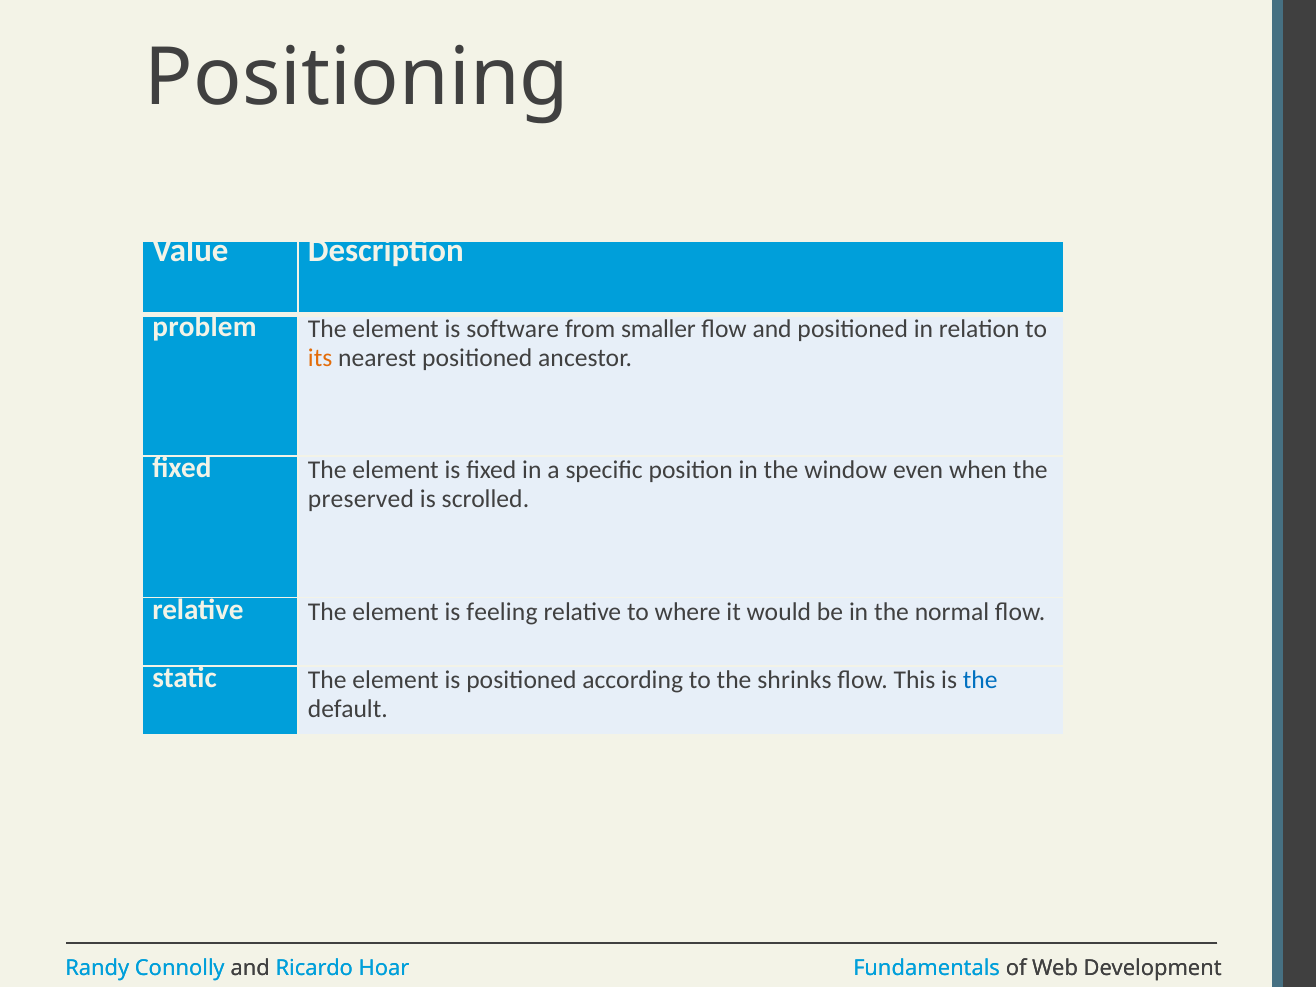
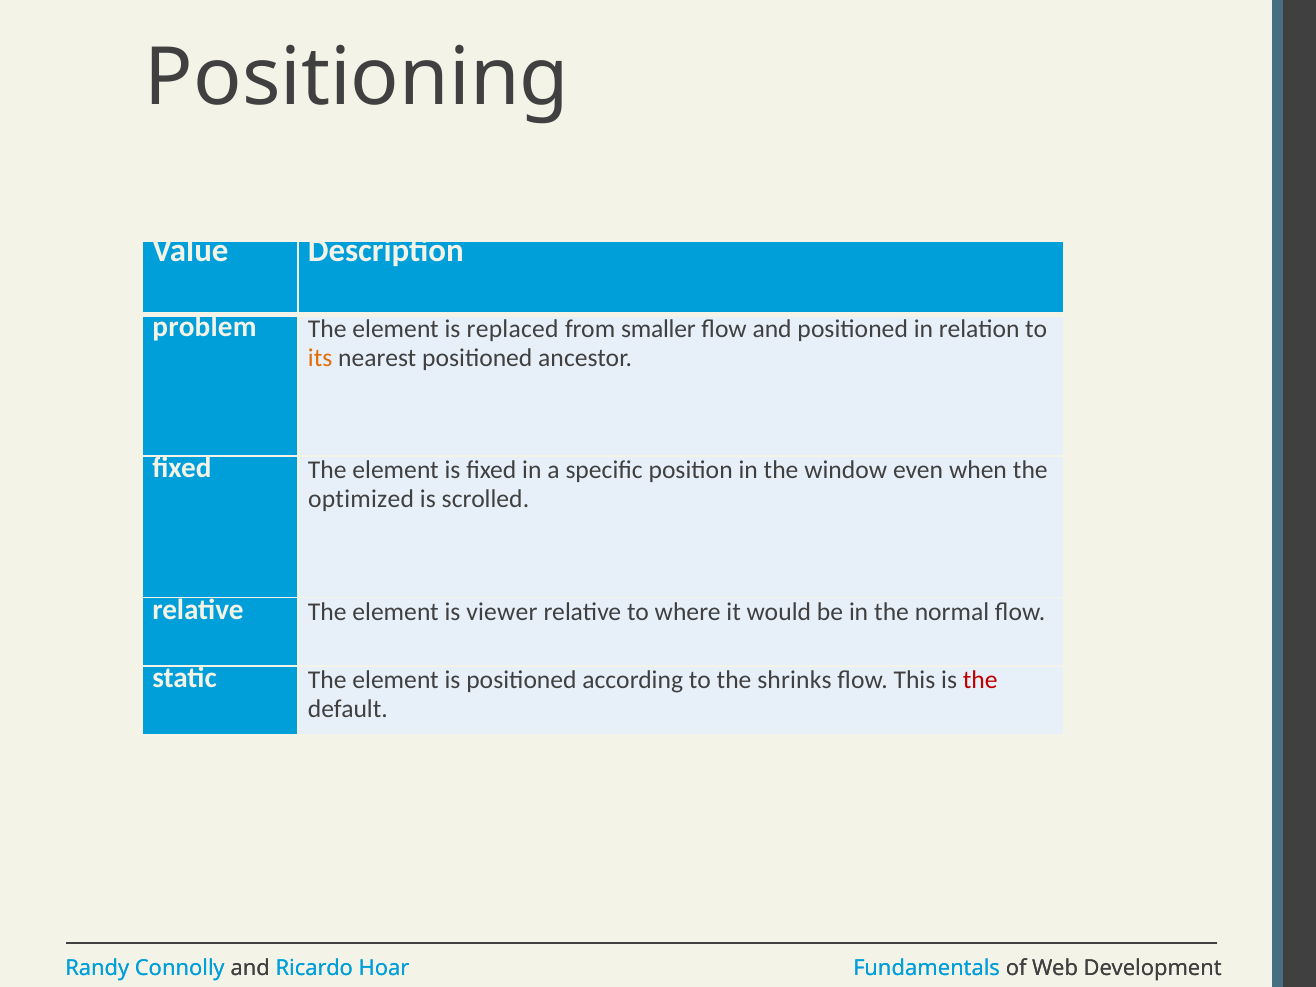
software: software -> replaced (513, 329)
preserved: preserved -> optimized (361, 499)
feeling: feeling -> viewer (502, 612)
the colour: blue -> red (980, 680)
